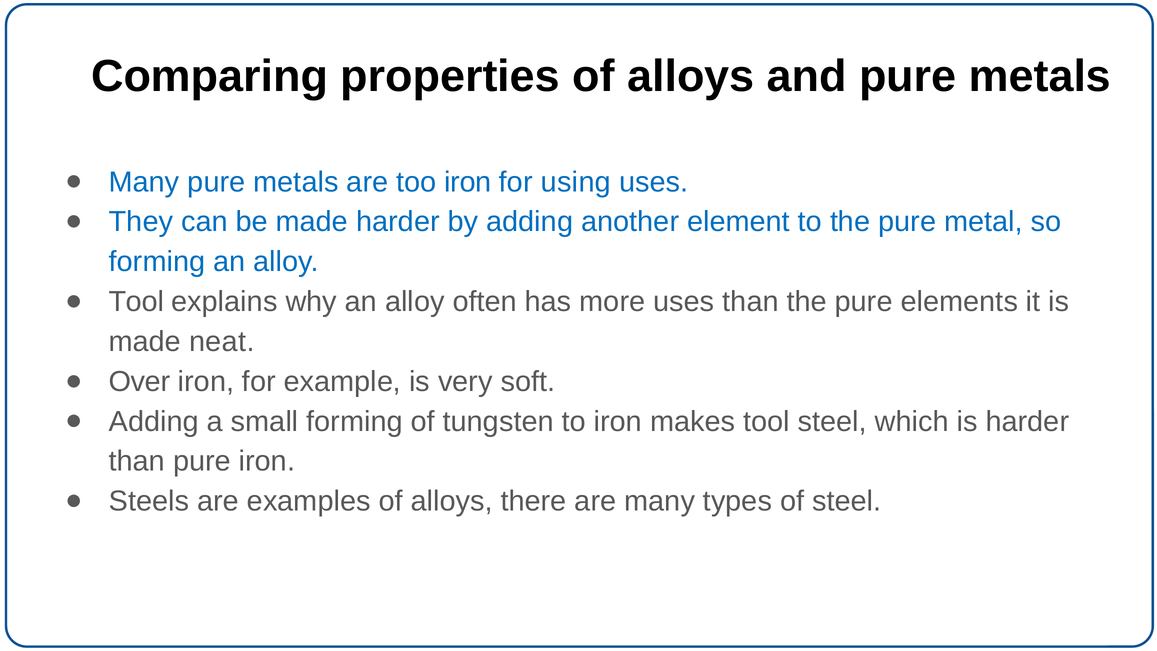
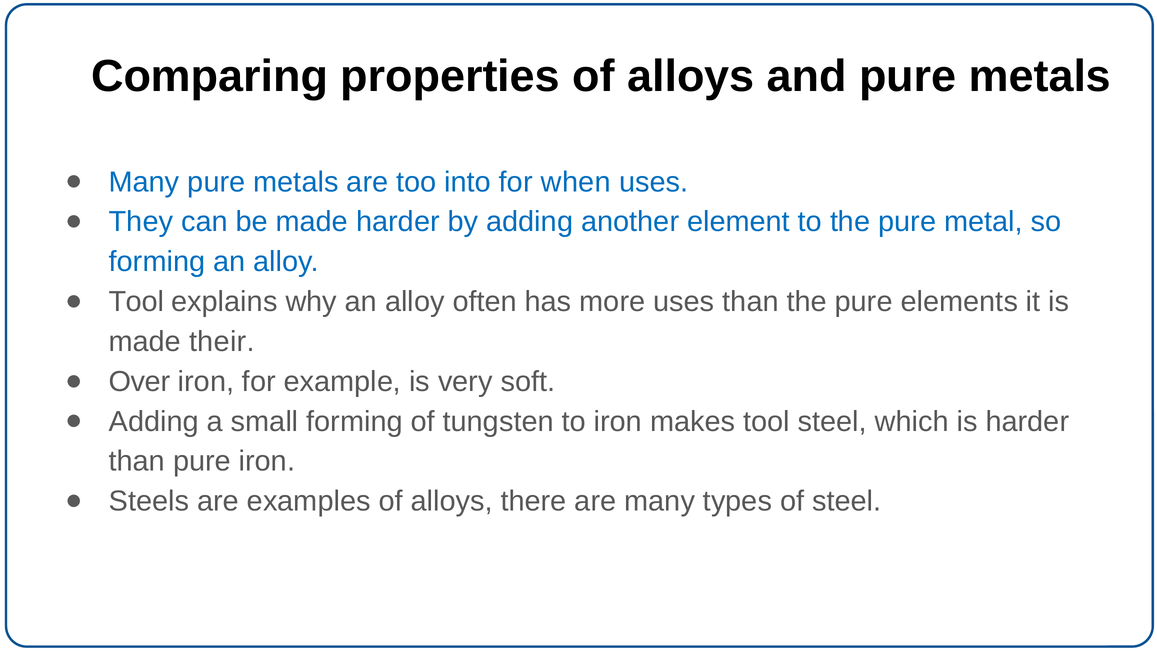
too iron: iron -> into (468, 182)
using: using -> when (576, 182)
neat: neat -> their (222, 342)
